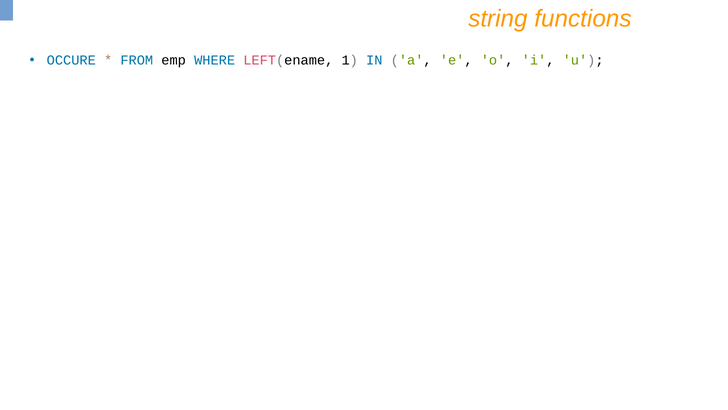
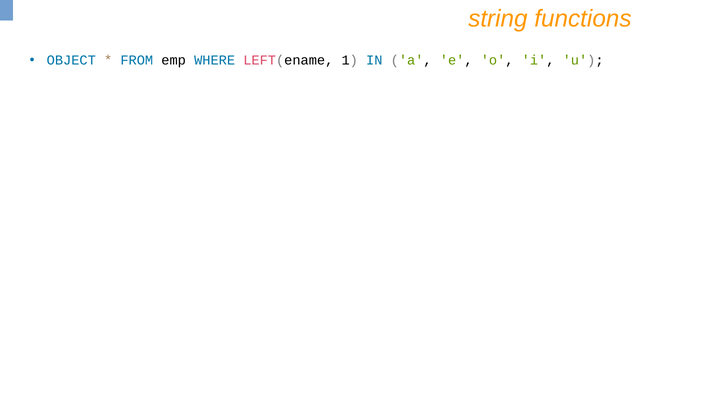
OCCURE: OCCURE -> OBJECT (71, 60)
